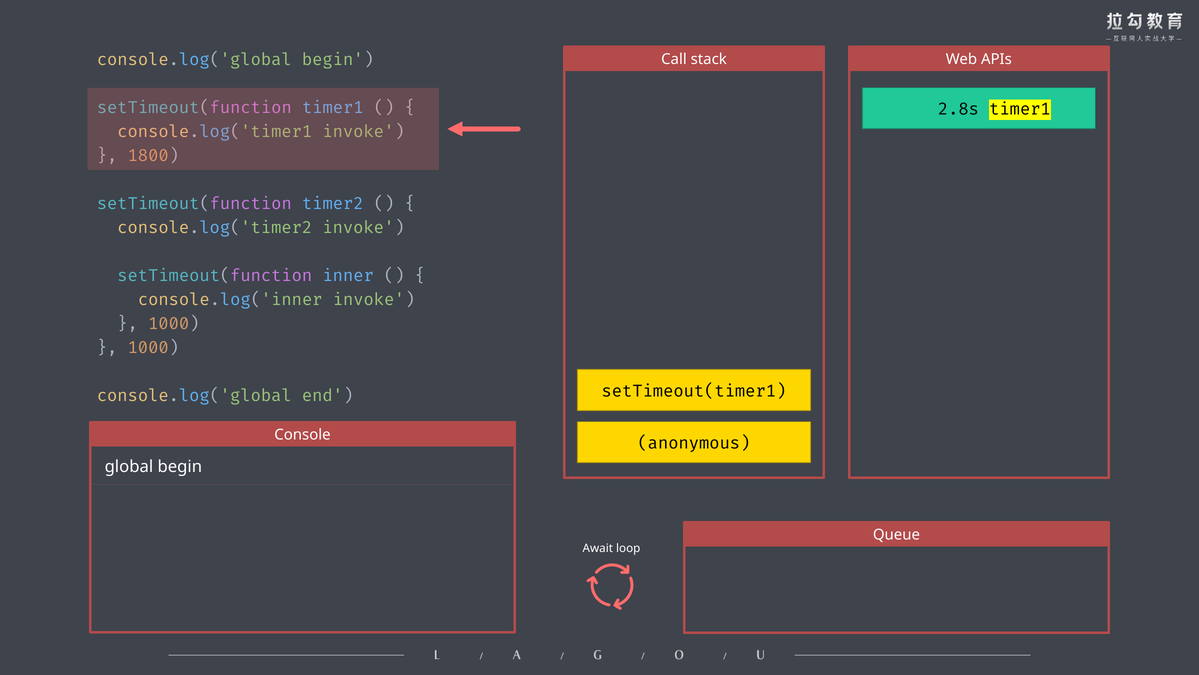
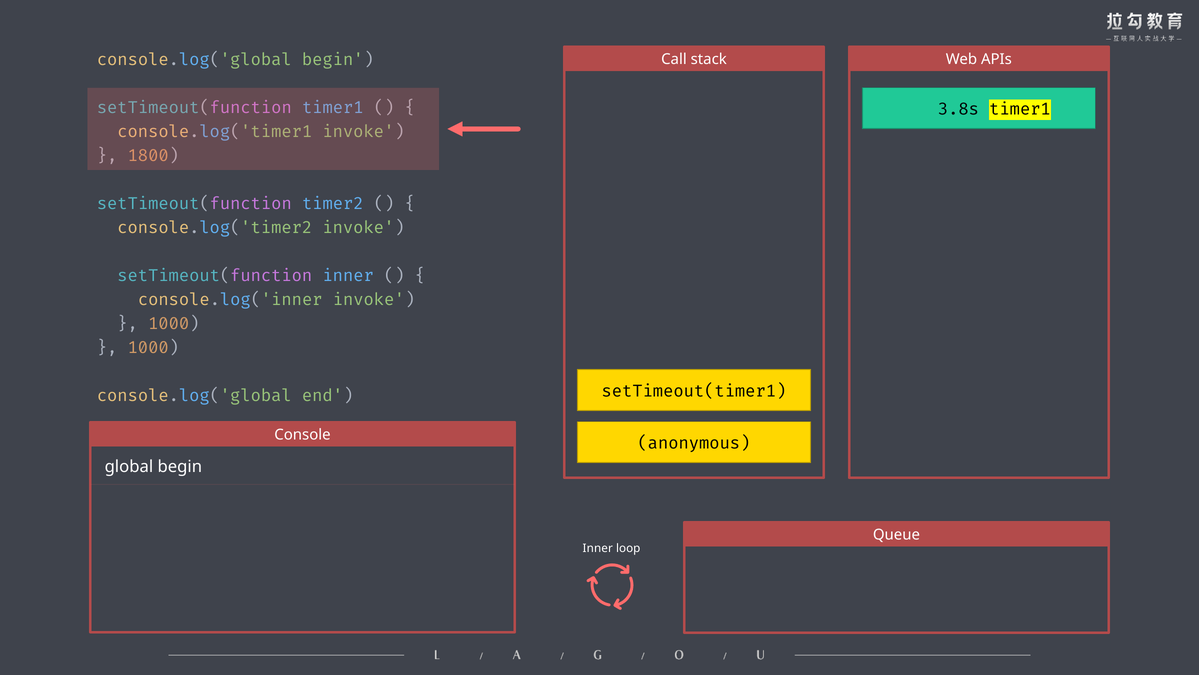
2.8s: 2.8s -> 3.8s (958, 109)
Await: Await -> Inner (598, 548)
